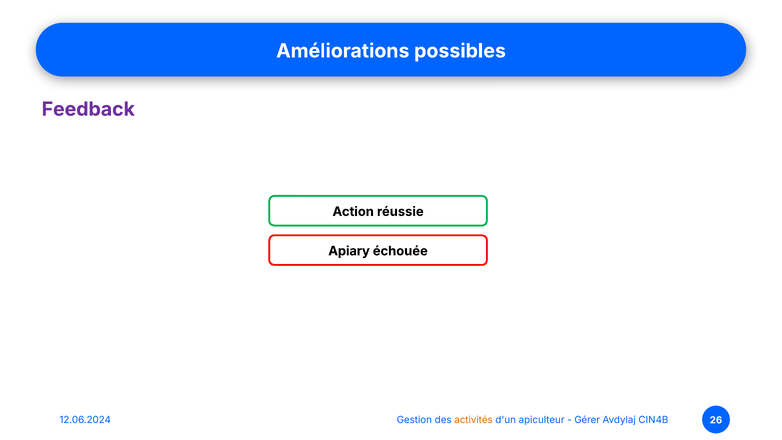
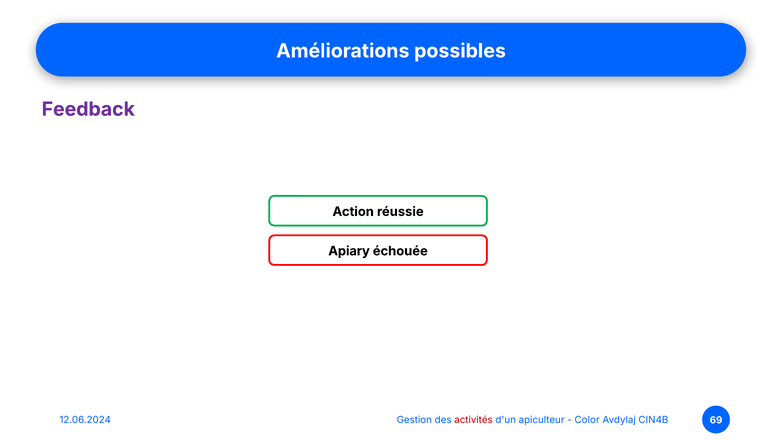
activités colour: orange -> red (474, 420)
Gérer: Gérer -> Color (587, 420)
26: 26 -> 69 (716, 420)
